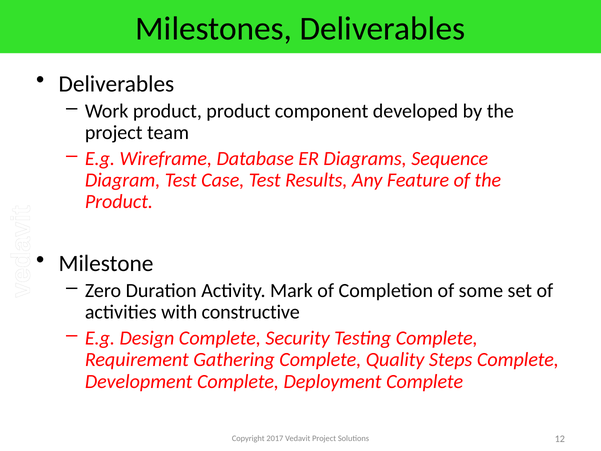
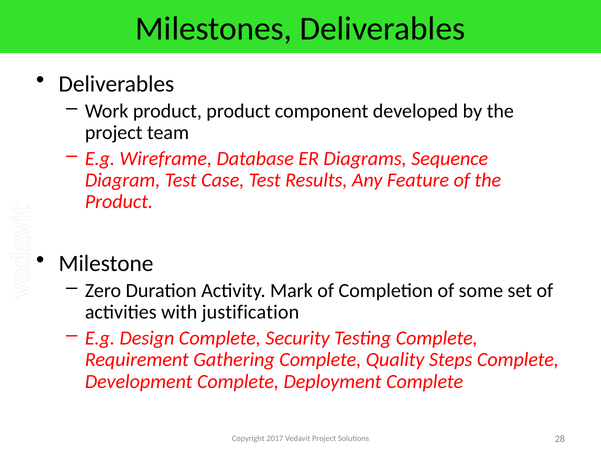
constructive: constructive -> justification (250, 312)
12: 12 -> 28 (560, 438)
